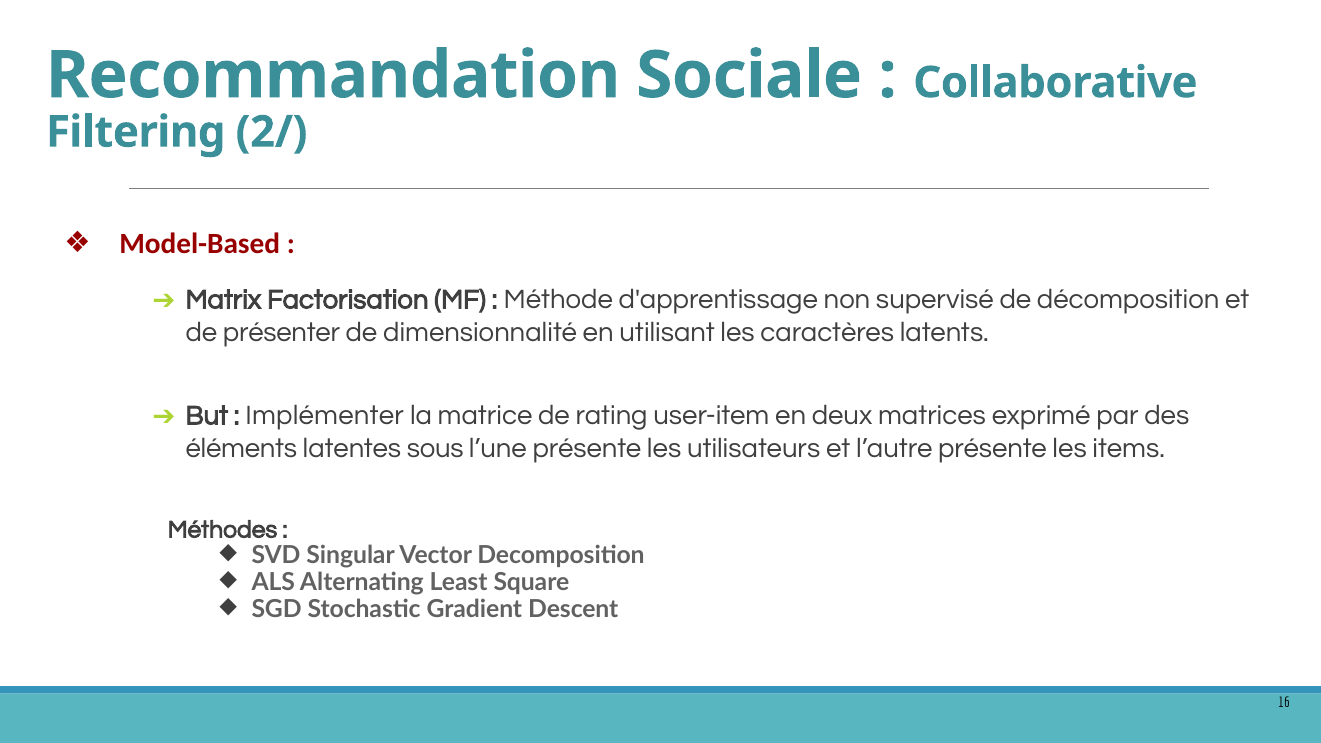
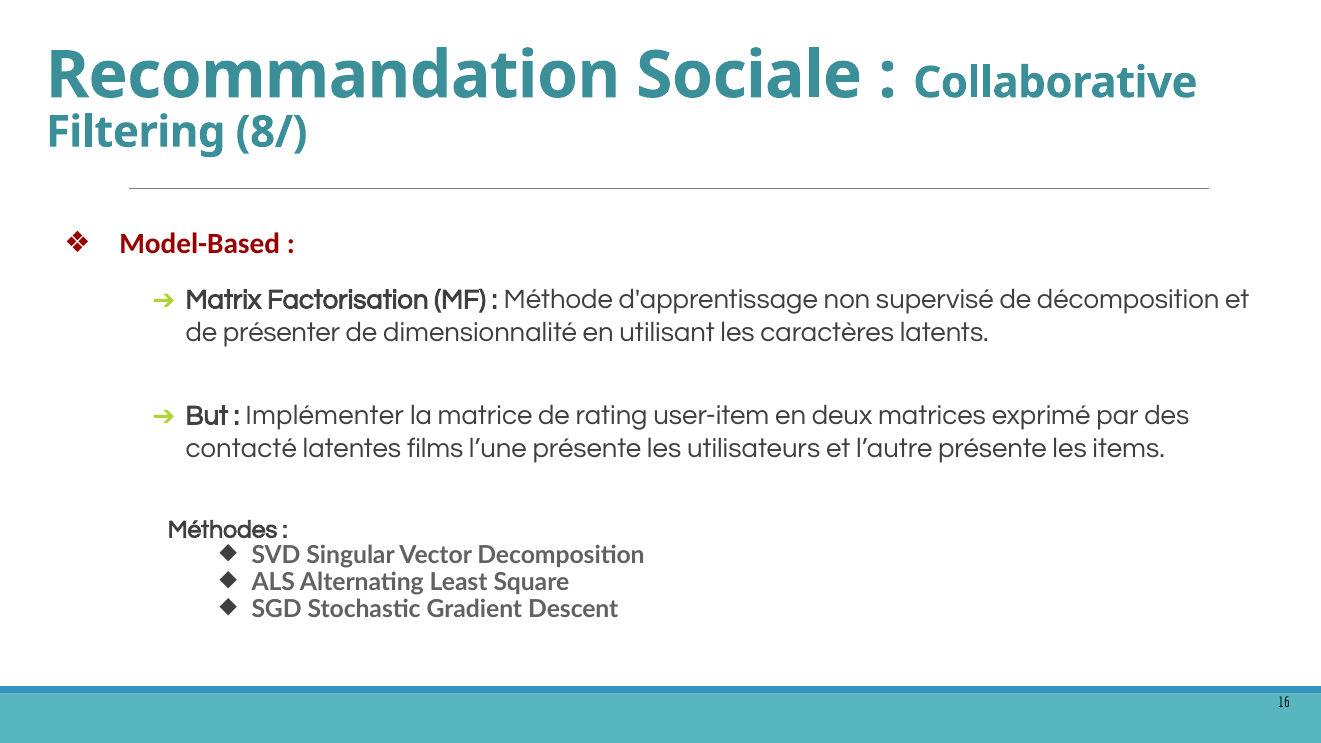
2/: 2/ -> 8/ (272, 132)
éléments: éléments -> contacté (241, 448)
sous: sous -> films (435, 448)
